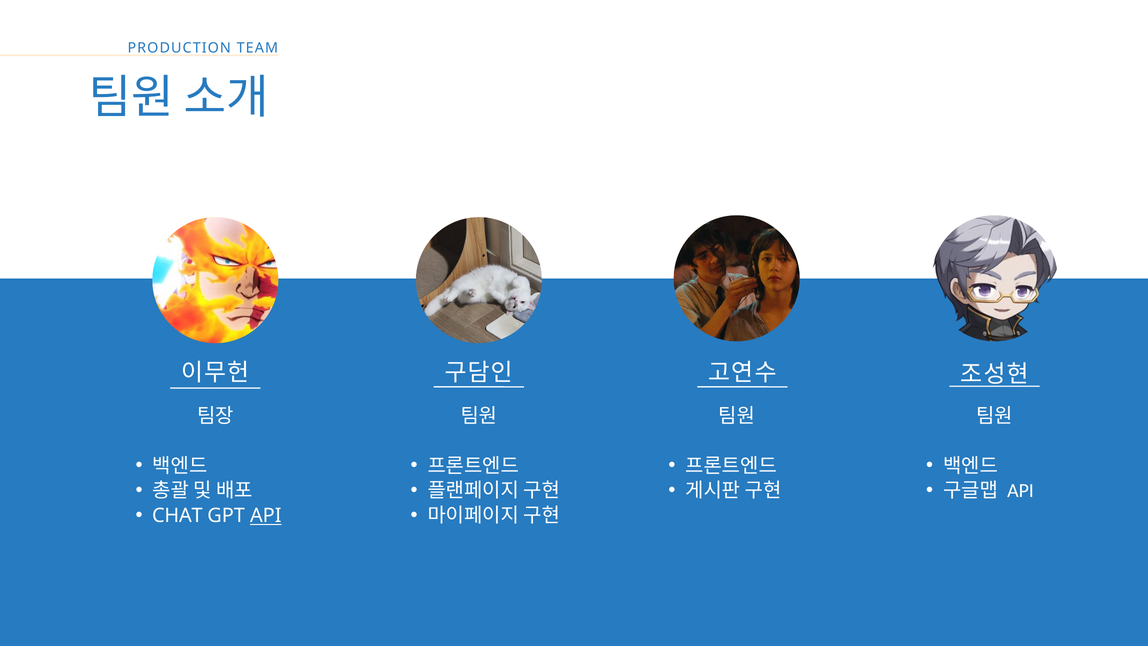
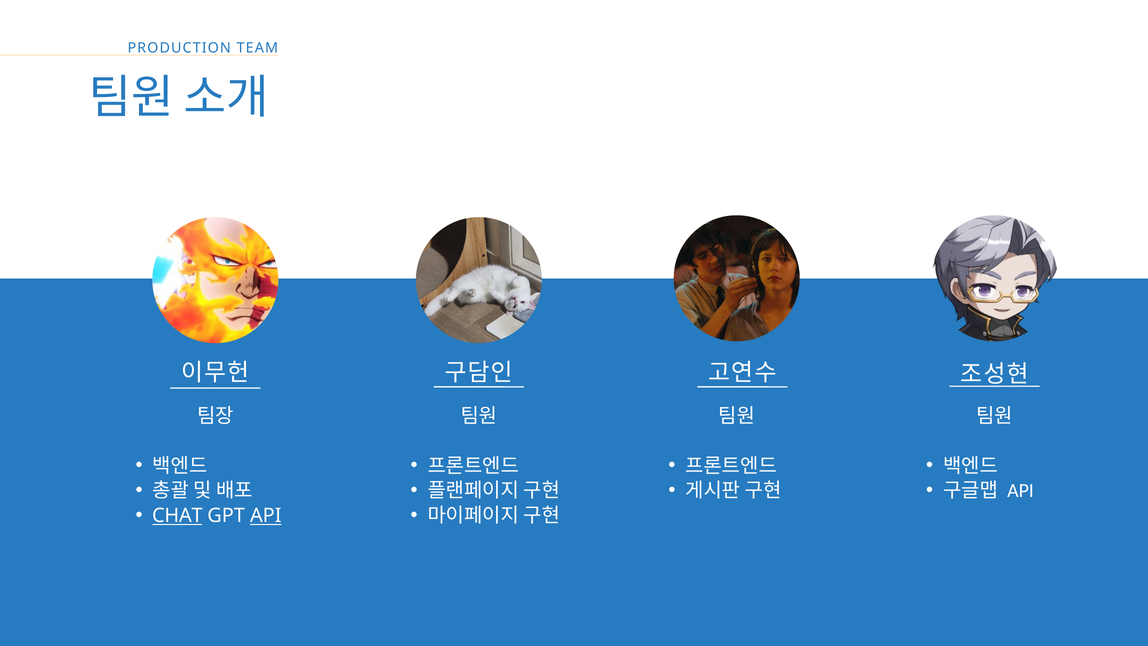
CHAT underline: none -> present (177, 516)
